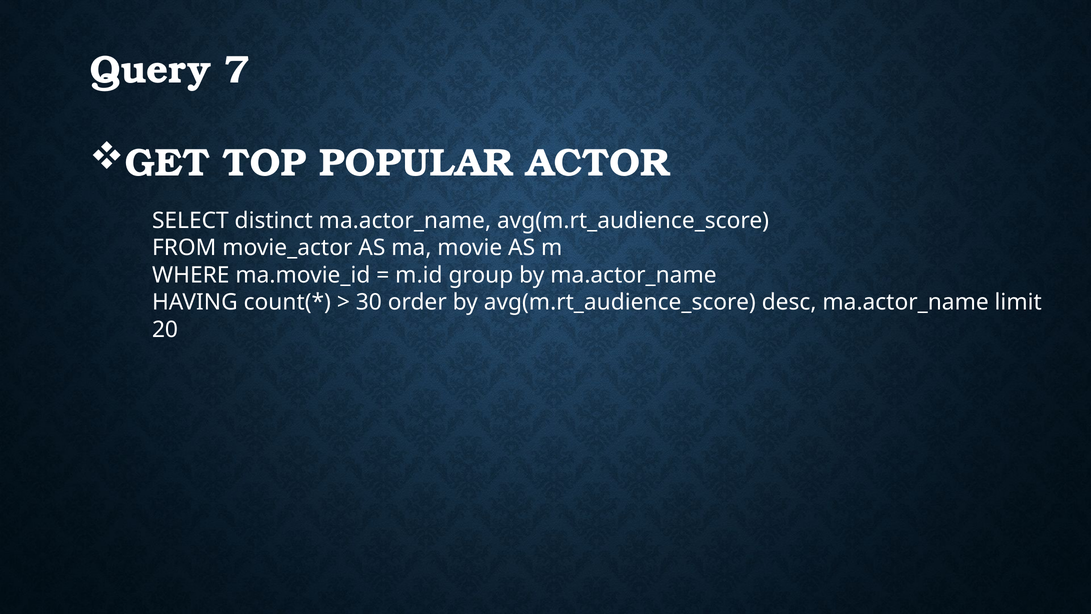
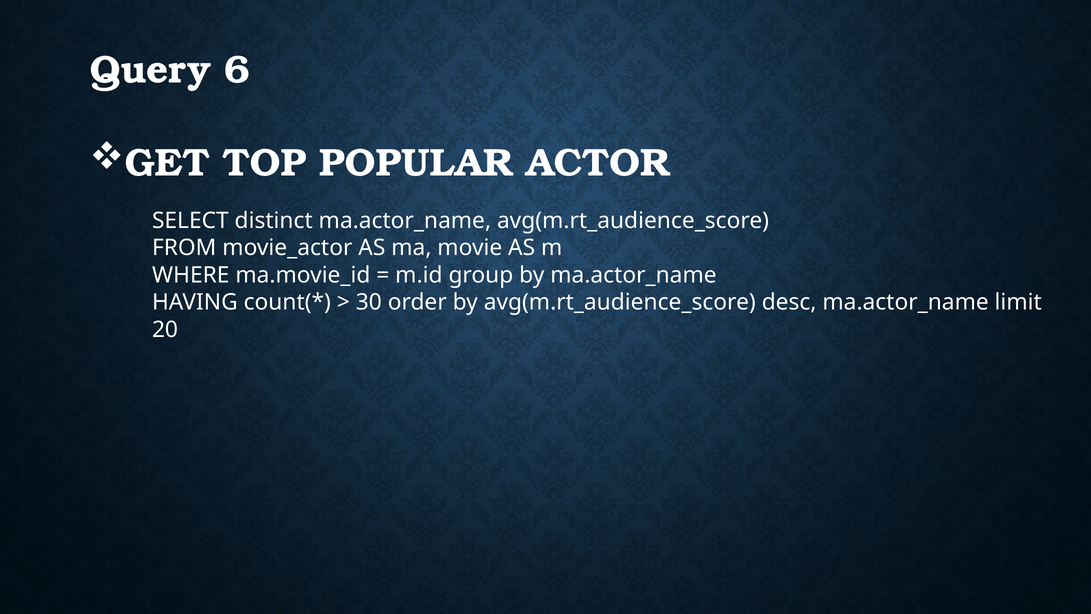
7: 7 -> 6 (237, 70)
